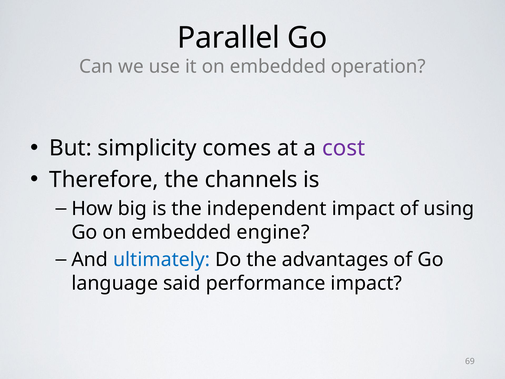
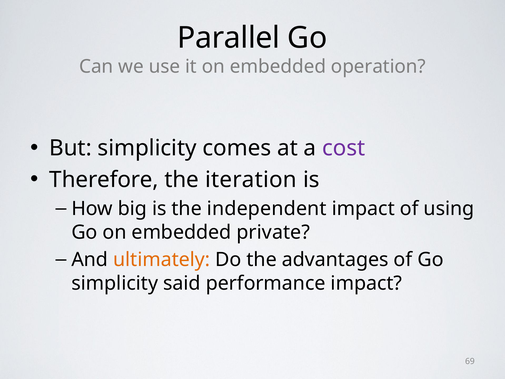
channels: channels -> iteration (251, 180)
engine: engine -> private (273, 232)
ultimately colour: blue -> orange (162, 260)
language: language -> simplicity (115, 283)
